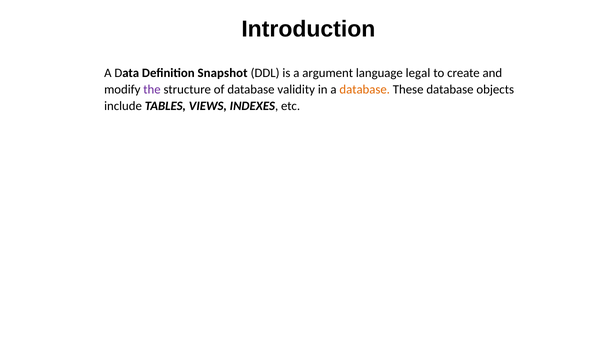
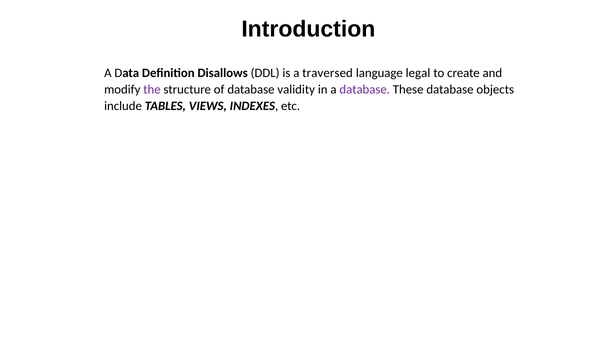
Snapshot: Snapshot -> Disallows (223, 73)
argument: argument -> traversed (328, 73)
database colour: orange -> purple (365, 90)
